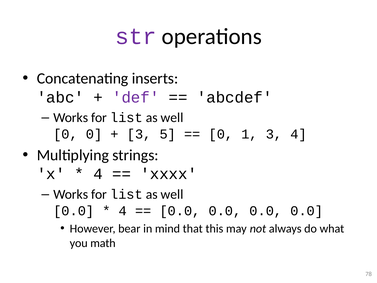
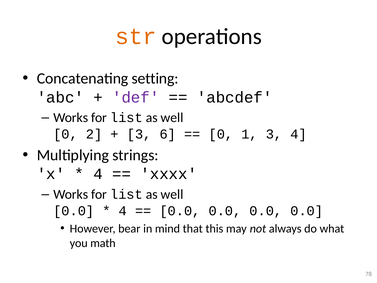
str colour: purple -> orange (136, 36)
inserts: inserts -> setting (155, 78)
0 0: 0 -> 2 (94, 134)
5: 5 -> 6 (168, 134)
